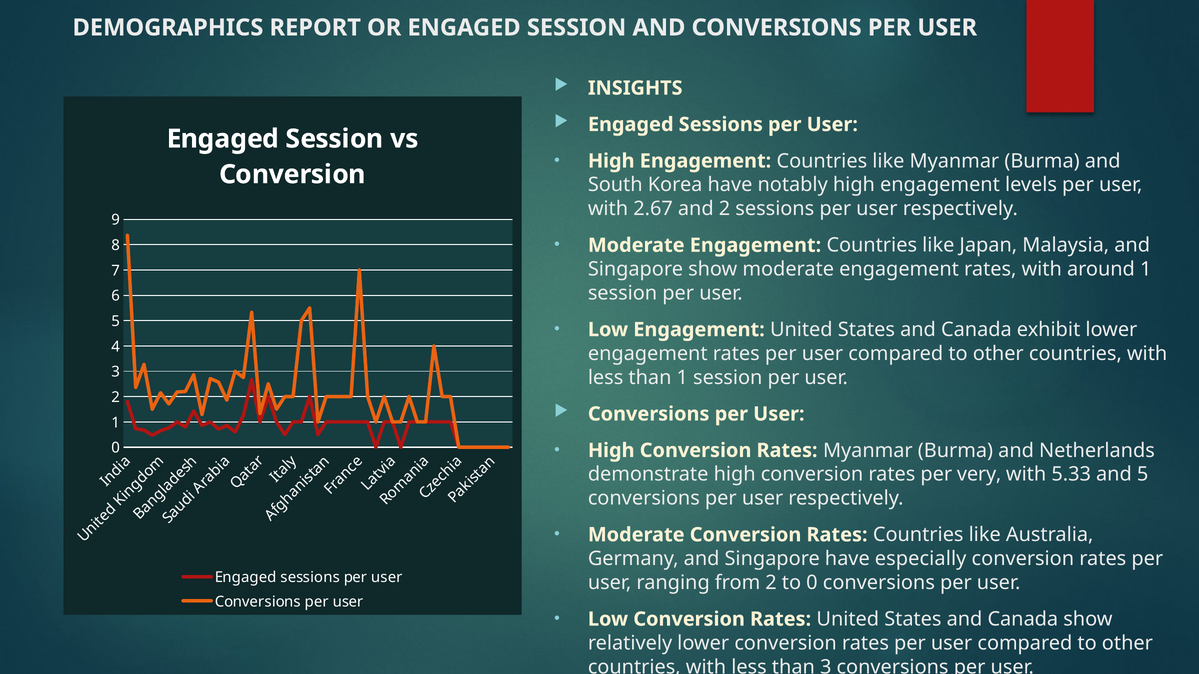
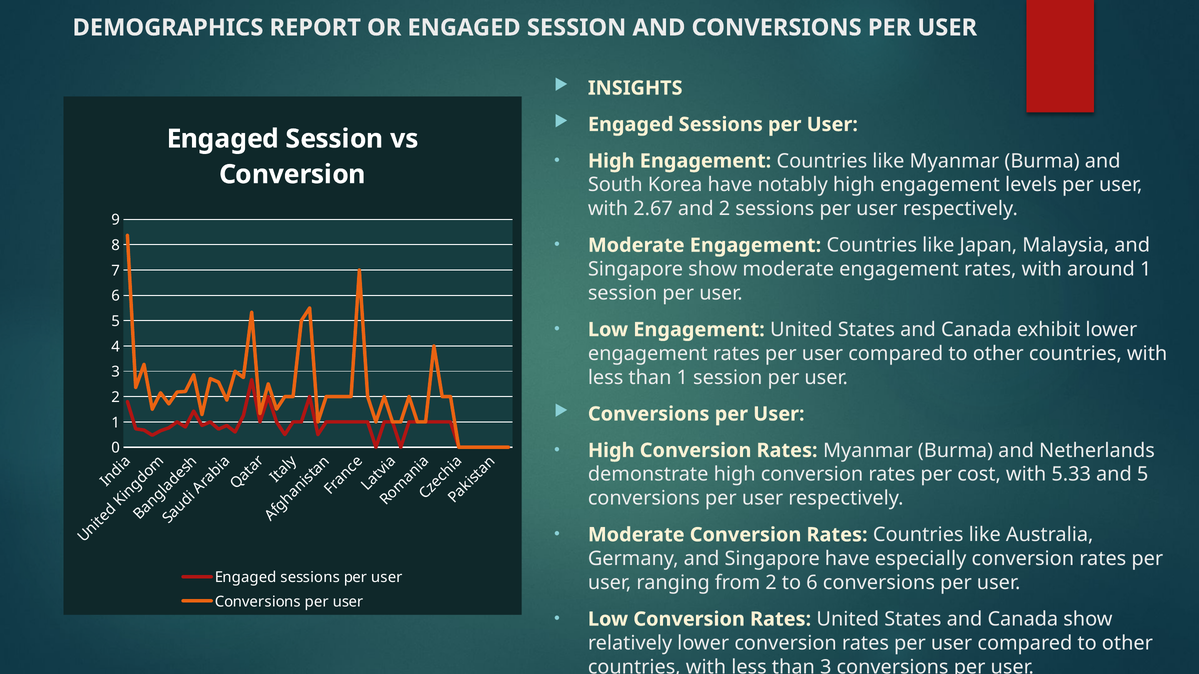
very: very -> cost (979, 475)
to 0: 0 -> 6 (812, 583)
